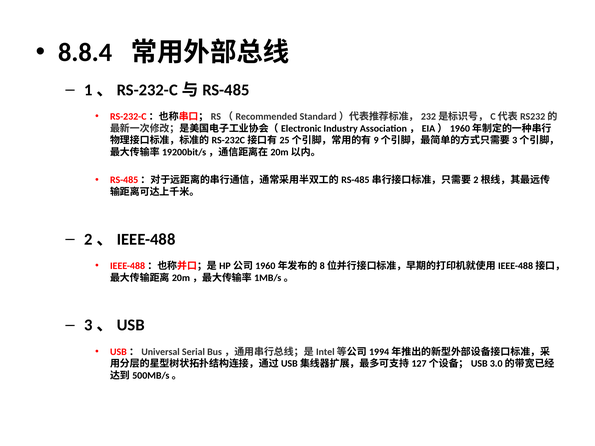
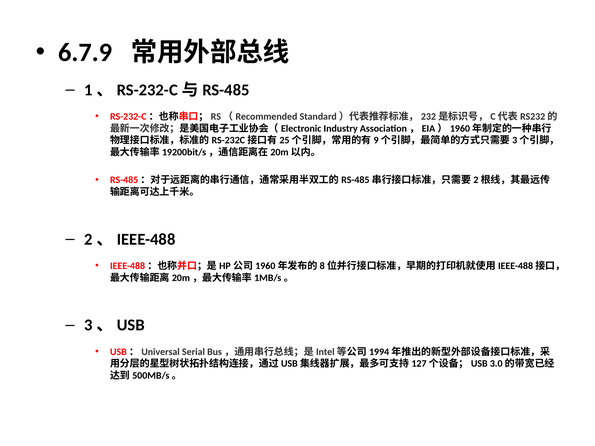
8.8.4: 8.8.4 -> 6.7.9 (85, 52)
